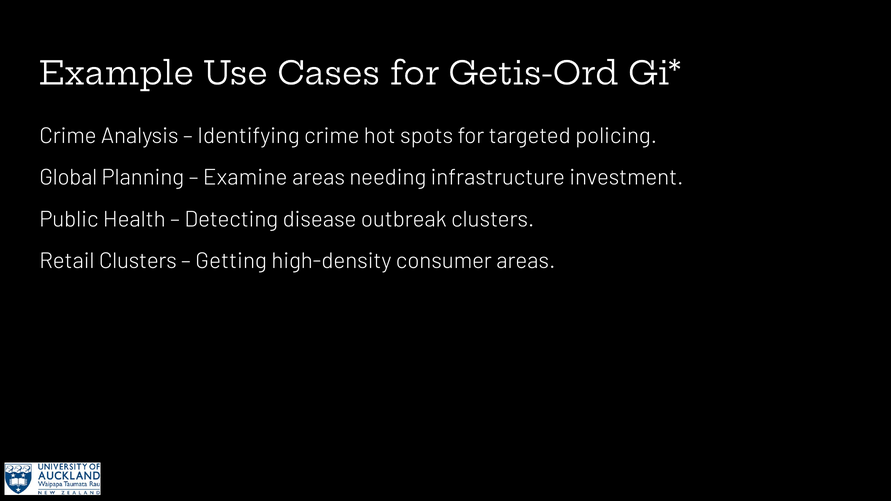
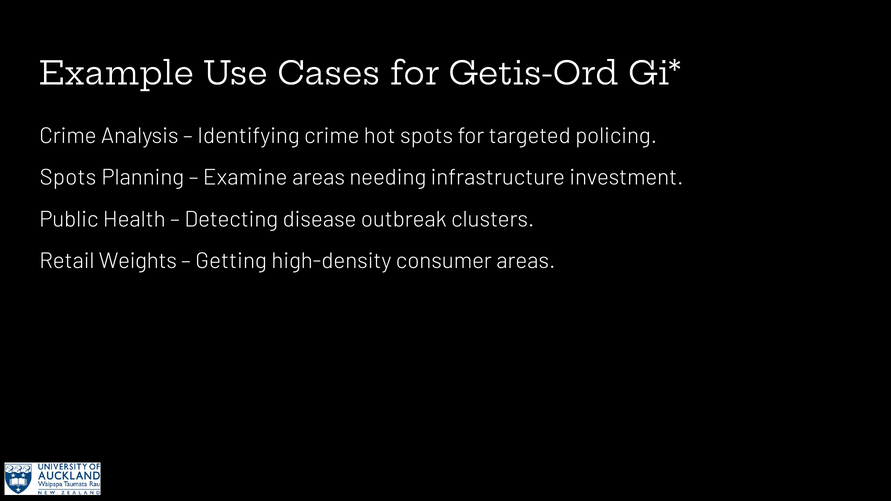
Global: Global -> Spots (68, 178)
Retail Clusters: Clusters -> Weights (138, 261)
